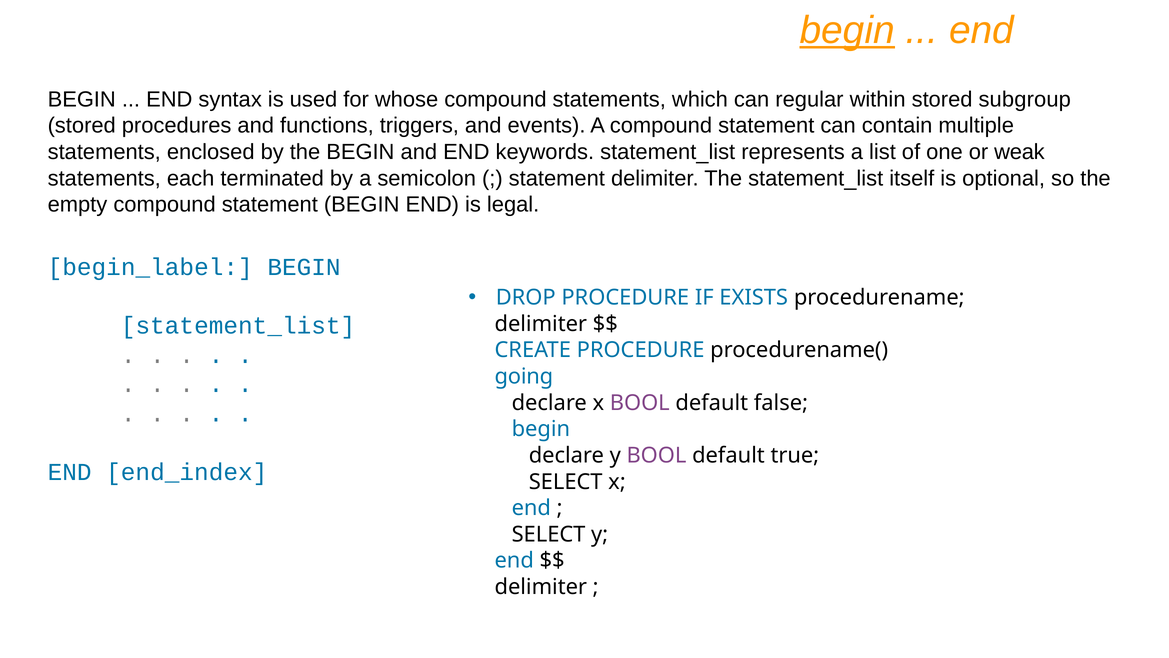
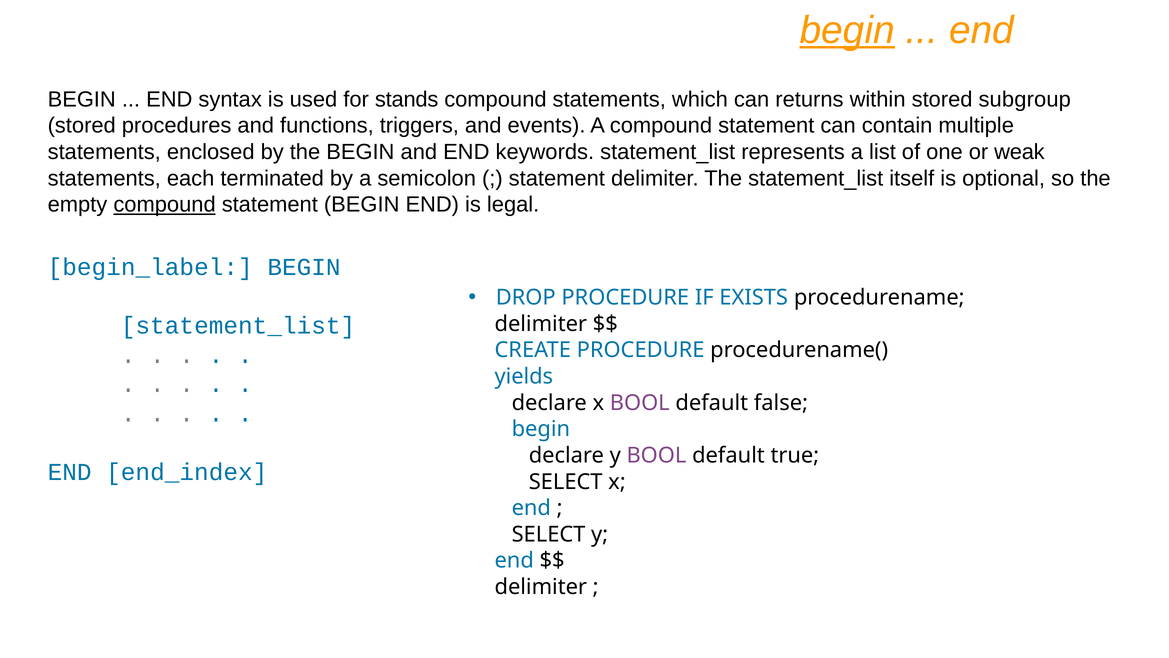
whose: whose -> stands (407, 99)
regular: regular -> returns (809, 99)
compound underline: none -> present (165, 205)
going: going -> yields (524, 376)
